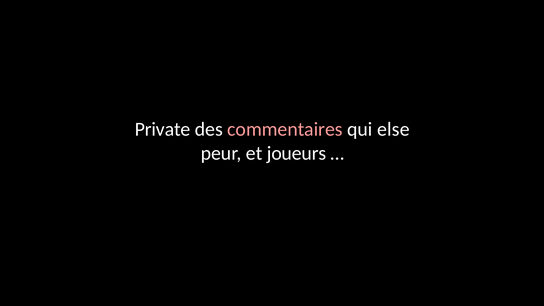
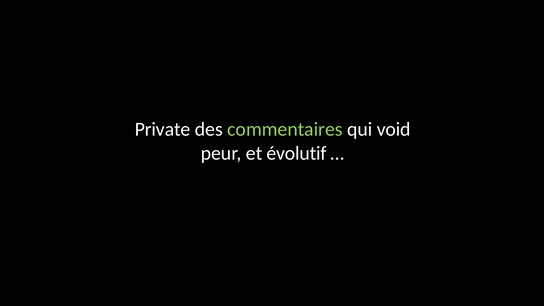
commentaires colour: pink -> light green (285, 129)
else: else -> void (394, 129)
joueurs: joueurs -> évolutif (297, 153)
